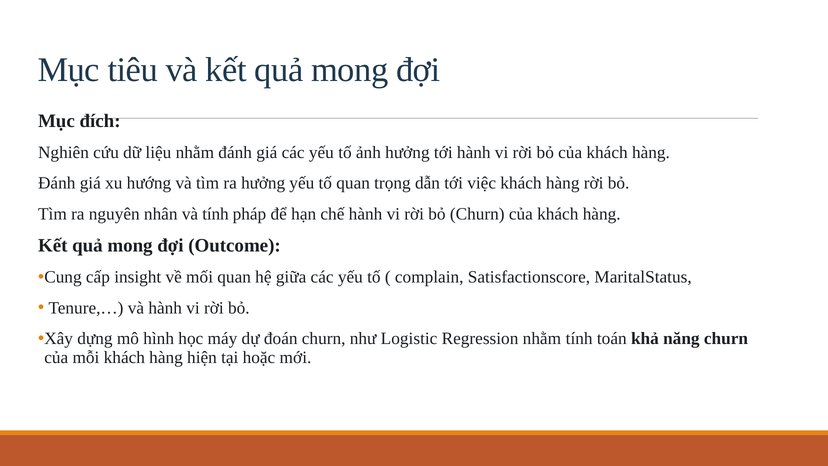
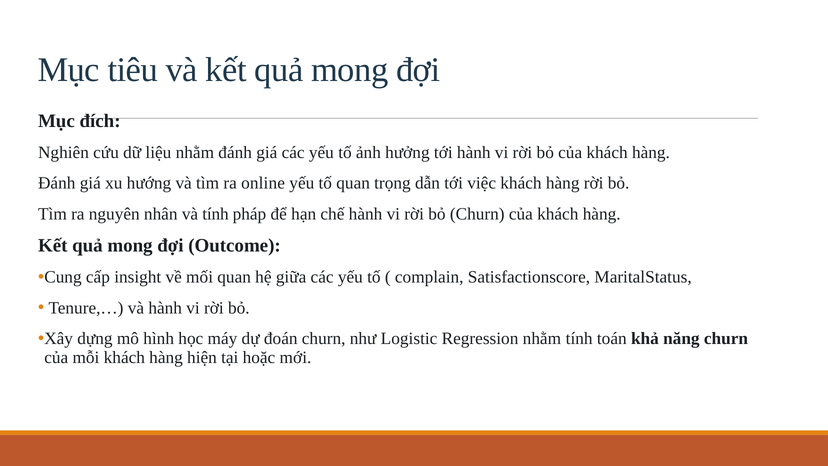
ra hưởng: hưởng -> online (263, 183)
